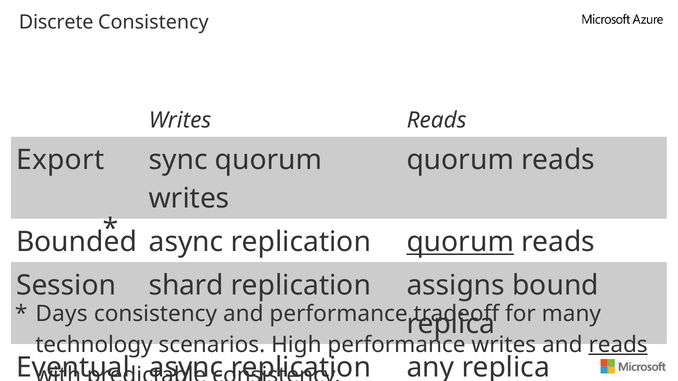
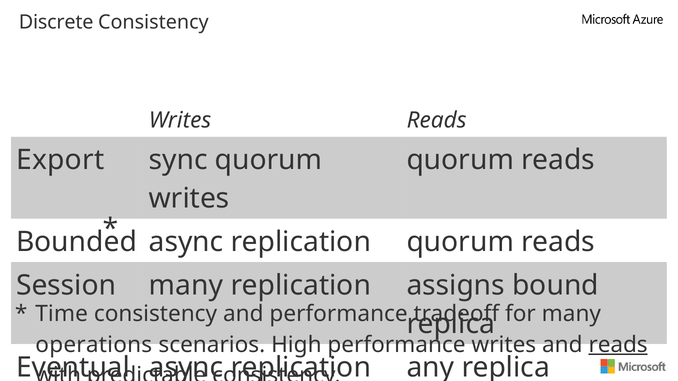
quorum underline: present -> none (460, 242)
Session shard: shard -> many (186, 286)
Days: Days -> Time (62, 314)
technology: technology -> operations (94, 345)
